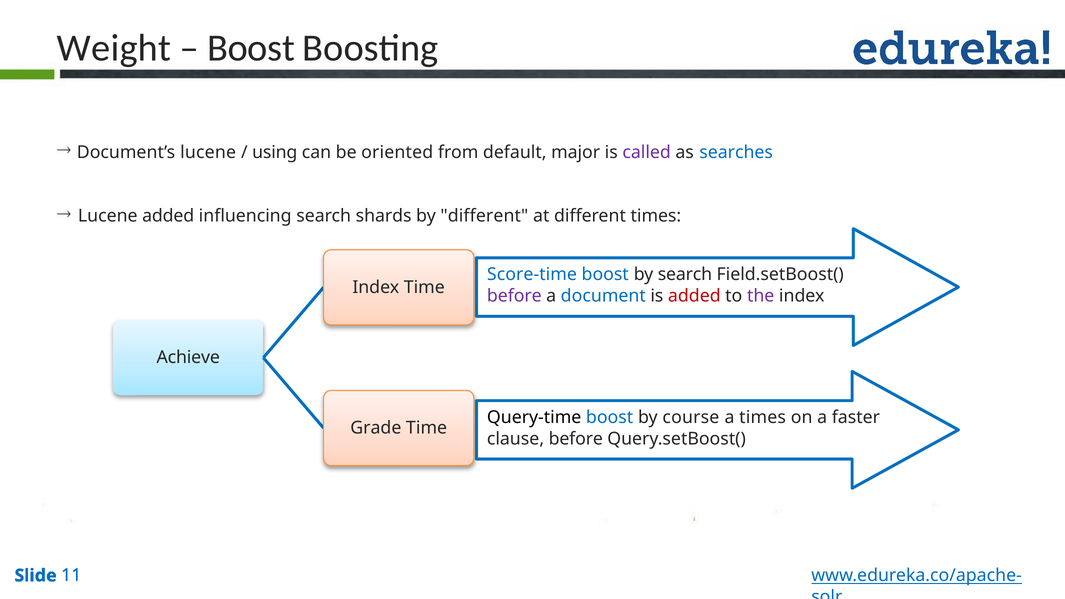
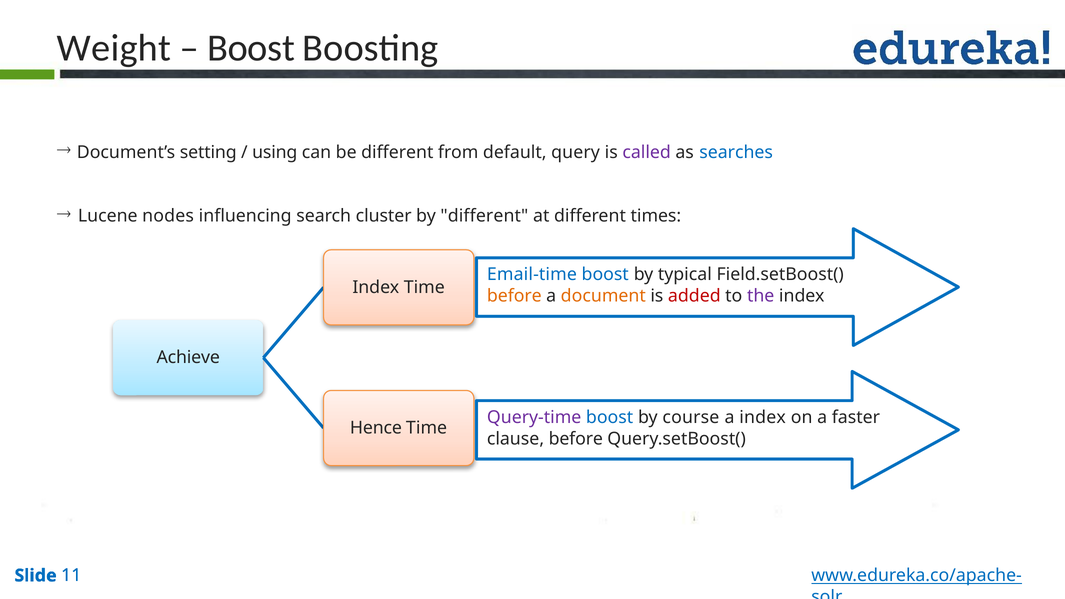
Document’s lucene: lucene -> setting (208, 152)
be oriented: oriented -> different (397, 152)
major: major -> query (576, 152)
Lucene added: added -> nodes (168, 216)
shards: shards -> cluster (384, 216)
Score-time: Score-time -> Email-time (532, 275)
by search: search -> typical (685, 275)
before colour: purple -> orange (514, 296)
document colour: blue -> orange (603, 296)
Query-time colour: black -> purple (534, 417)
a times: times -> index (763, 417)
Grade: Grade -> Hence (376, 428)
